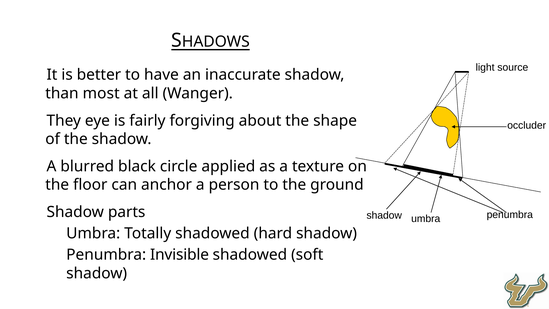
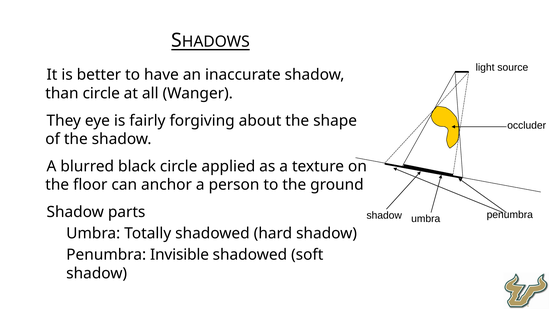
than most: most -> circle (101, 93)
